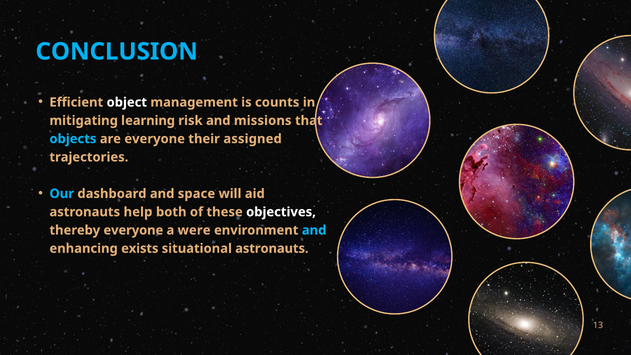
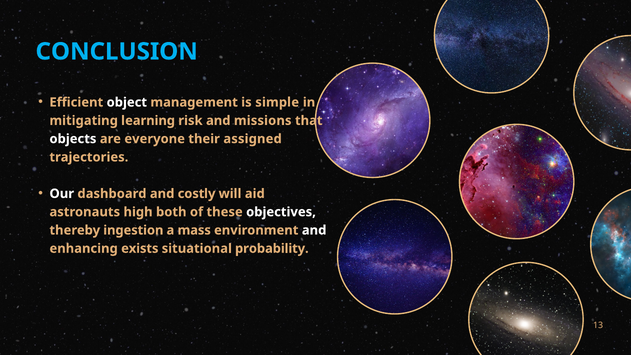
counts: counts -> simple (277, 102)
objects colour: light blue -> white (73, 139)
Our colour: light blue -> white (62, 194)
space: space -> costly (197, 194)
help: help -> high (138, 212)
thereby everyone: everyone -> ingestion (133, 230)
were: were -> mass (194, 230)
and colour: light blue -> white (314, 230)
situational astronauts: astronauts -> probability (272, 248)
